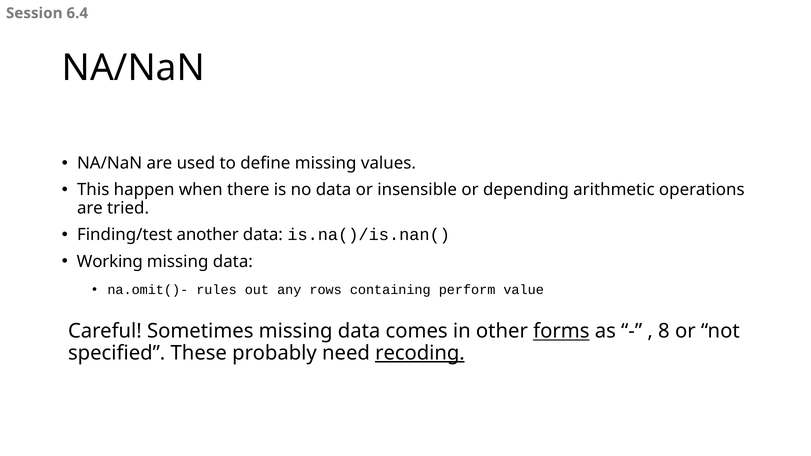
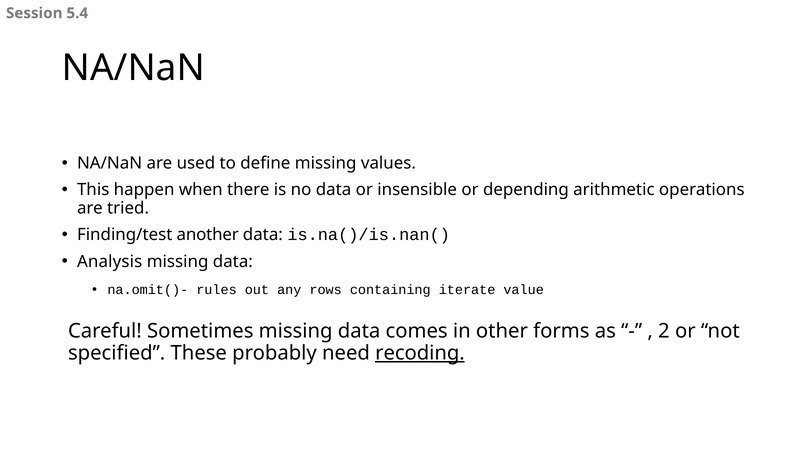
6.4: 6.4 -> 5.4 (77, 13)
Working: Working -> Analysis (110, 262)
perform: perform -> iterate (467, 290)
forms underline: present -> none (561, 331)
8: 8 -> 2 (664, 331)
